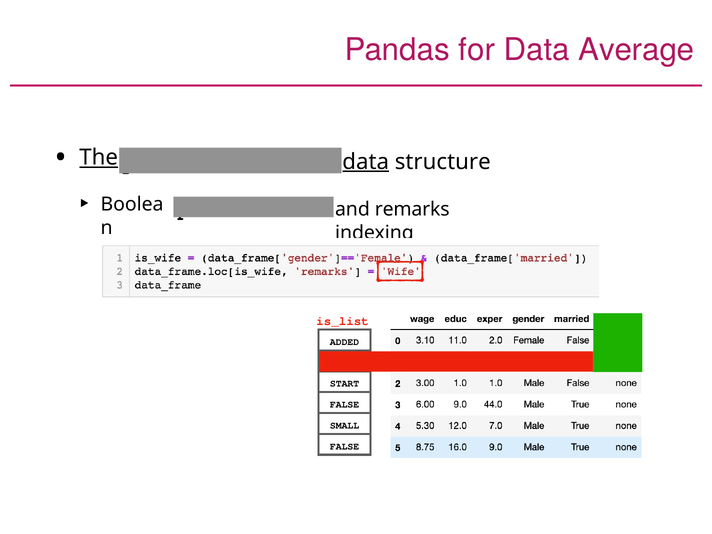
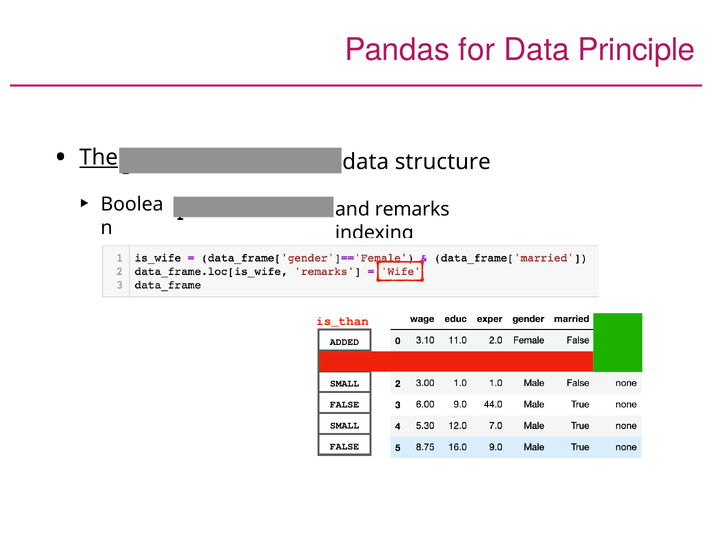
Average: Average -> Principle (636, 50)
data underline: present -> none (366, 162)
is_list: is_list -> is_than (343, 321)
START: START -> SMALL (345, 384)
